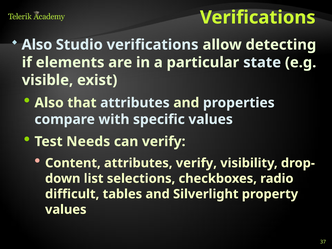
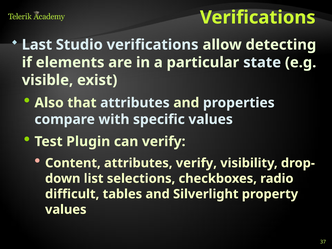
Also: Also -> Last (37, 45)
Needs: Needs -> Plugin (88, 142)
